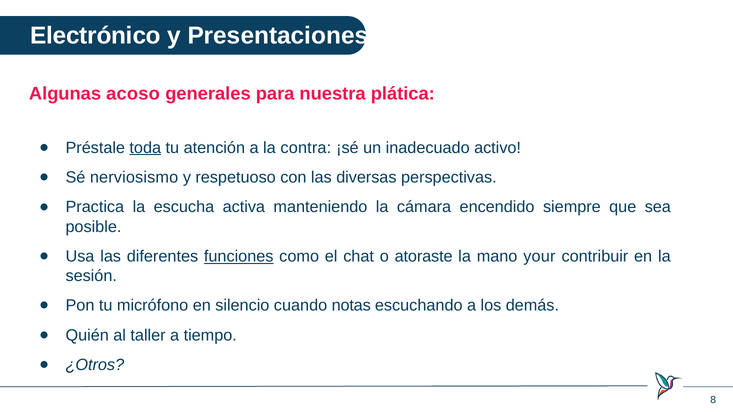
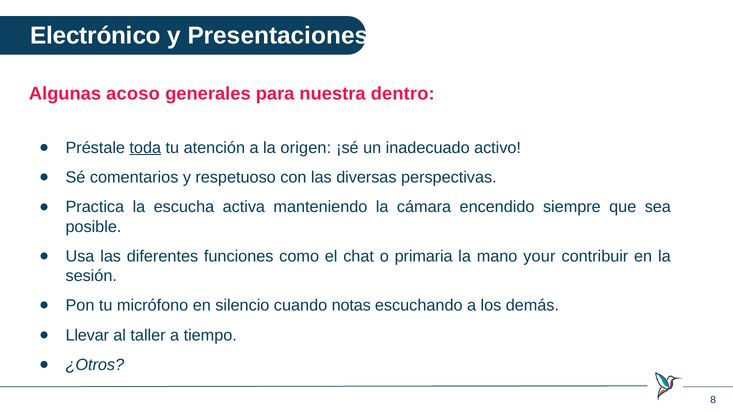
plática: plática -> dentro (403, 94)
contra: contra -> origen (306, 148)
nerviosismo: nerviosismo -> comentarios (134, 178)
funciones underline: present -> none (239, 257)
atoraste: atoraste -> primaria (424, 257)
Quién: Quién -> Llevar (87, 336)
